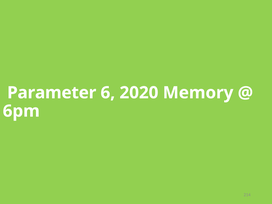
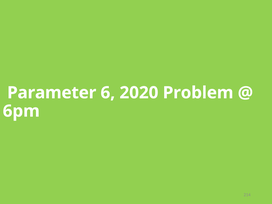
Memory: Memory -> Problem (198, 93)
